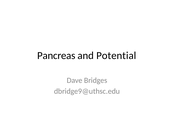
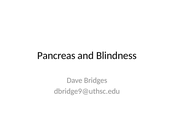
Potential: Potential -> Blindness (116, 55)
